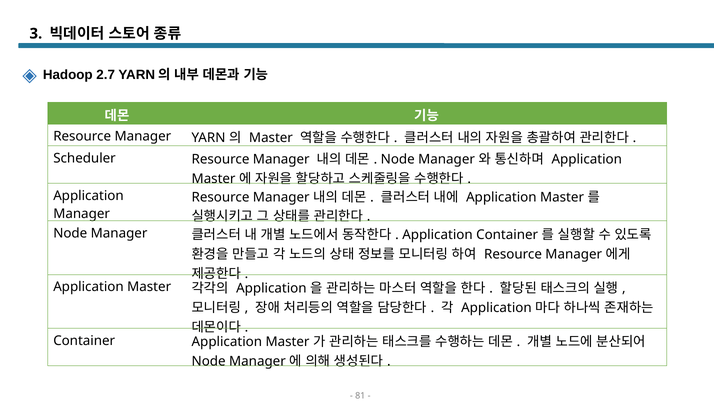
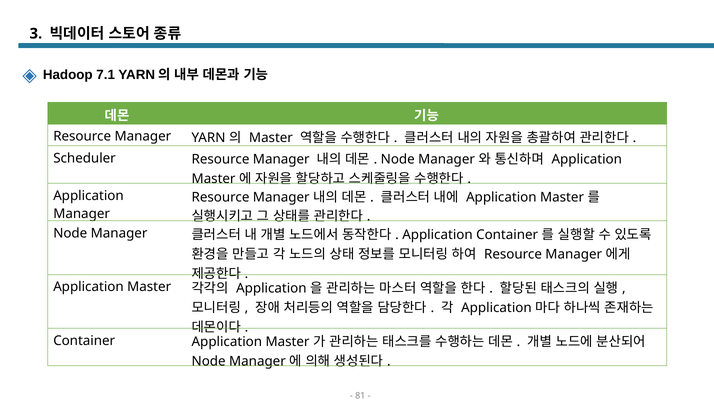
2.7: 2.7 -> 7.1 (106, 75)
